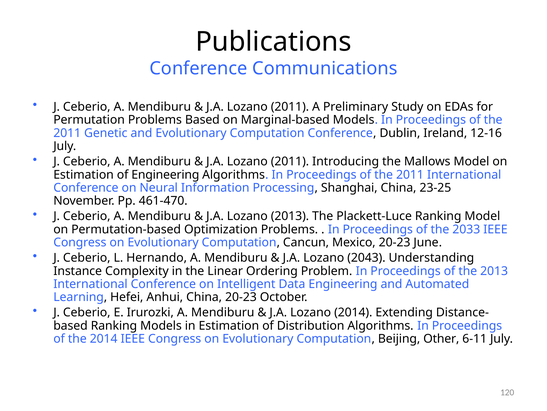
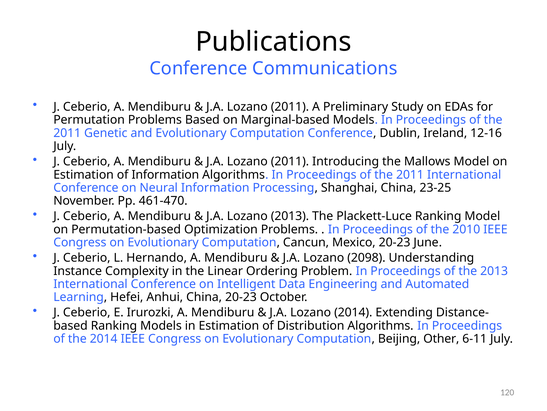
of Engineering: Engineering -> Information (165, 174)
2033: 2033 -> 2010 (466, 229)
2043: 2043 -> 2098 (366, 257)
